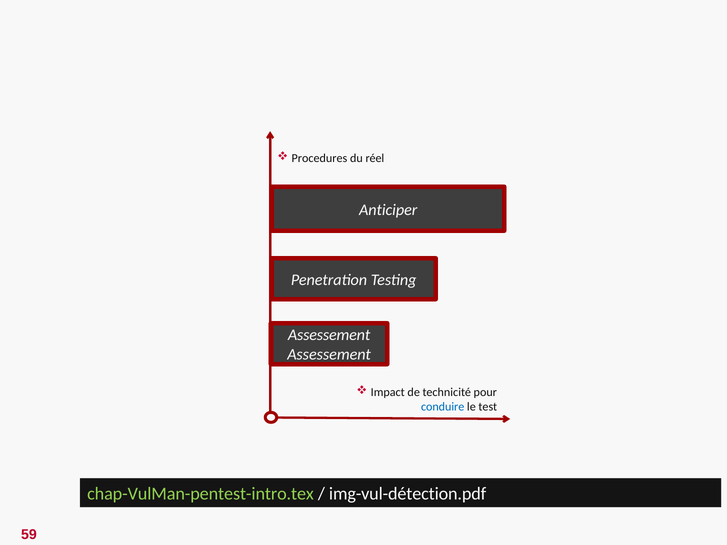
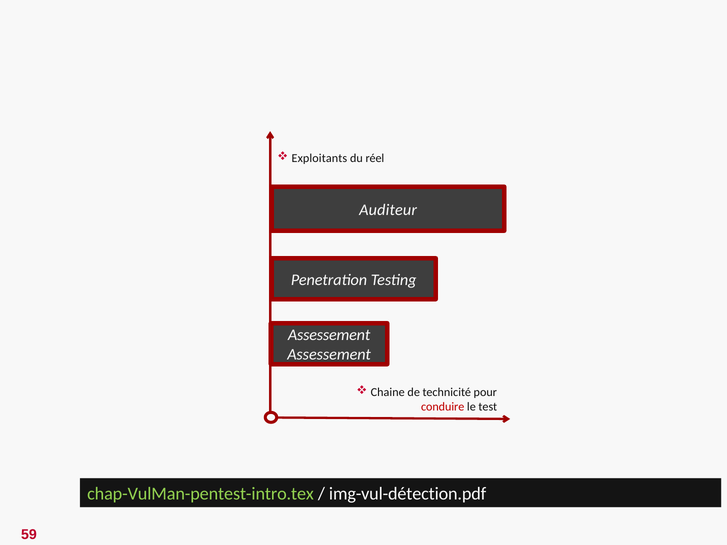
Procedures: Procedures -> Exploitants (319, 158)
Anticiper: Anticiper -> Auditeur (388, 210)
Impact: Impact -> Chaine (388, 392)
conduire colour: blue -> red (443, 407)
